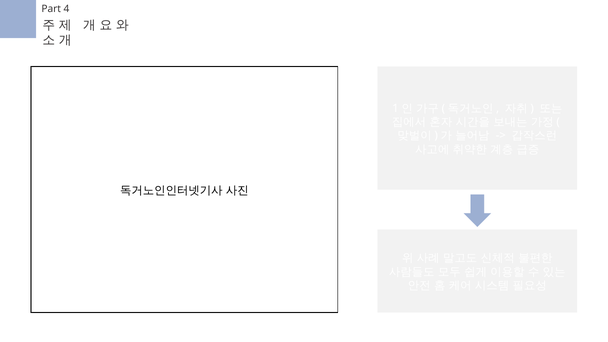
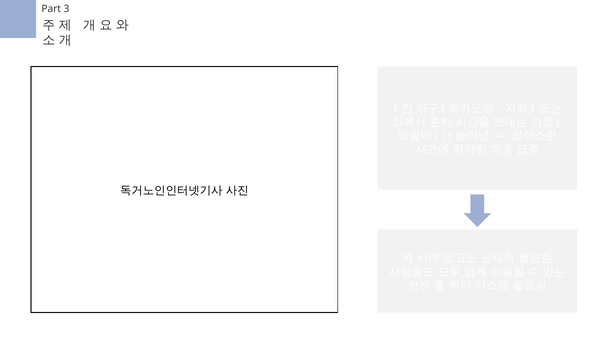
4: 4 -> 3 (66, 9)
